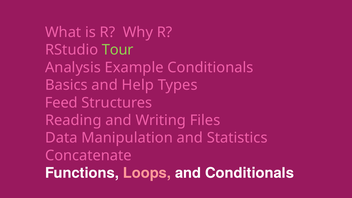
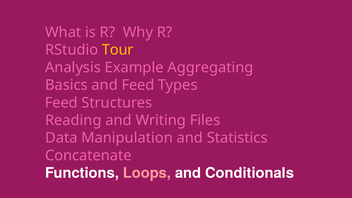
Tour colour: light green -> yellow (118, 50)
Example Conditionals: Conditionals -> Aggregating (210, 67)
and Help: Help -> Feed (138, 85)
